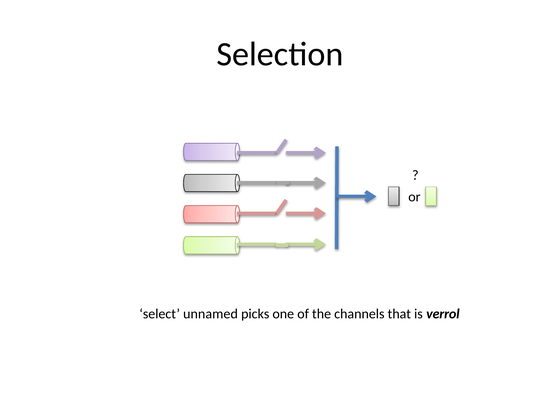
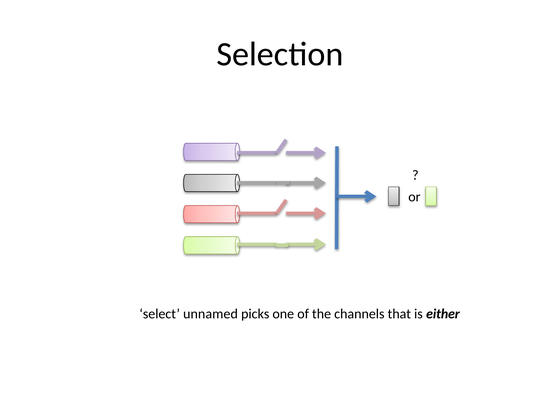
verrol: verrol -> either (443, 314)
